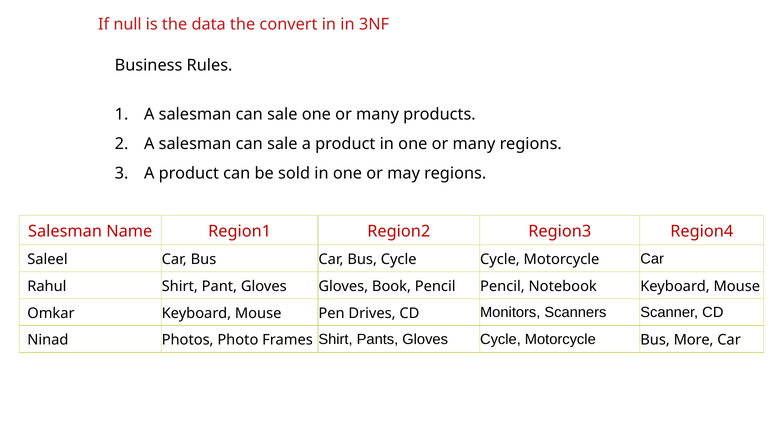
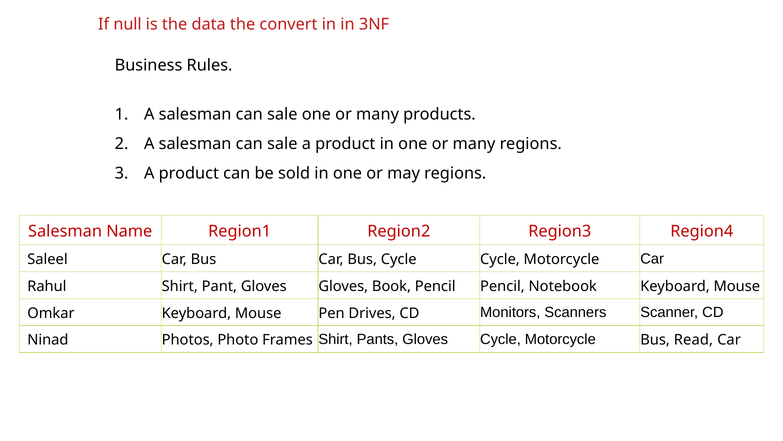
More: More -> Read (693, 340)
